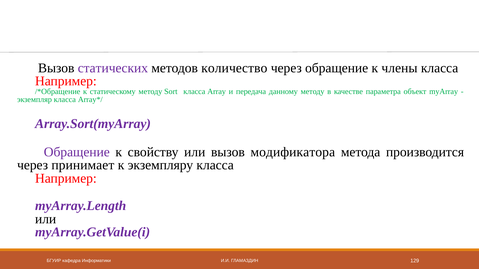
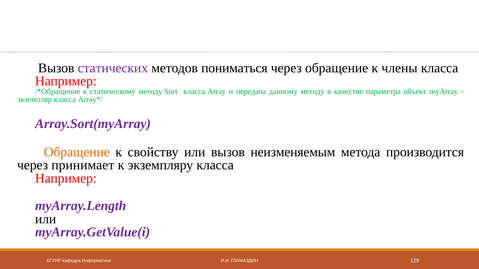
количество: количество -> пониматься (234, 68)
Обращение colour: purple -> orange (77, 152)
модификатора: модификатора -> неизменяемым (293, 152)
